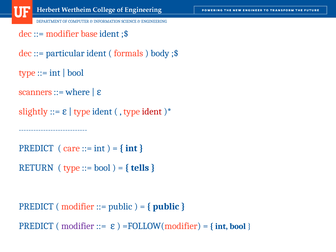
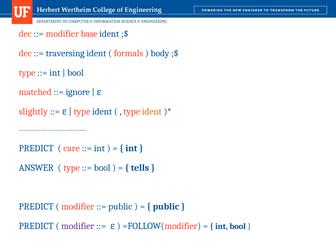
particular: particular -> traversing (65, 53)
scanners: scanners -> matched (35, 92)
where: where -> ignore (78, 92)
ident colour: red -> orange (152, 112)
RETURN: RETURN -> ANSWER (36, 168)
